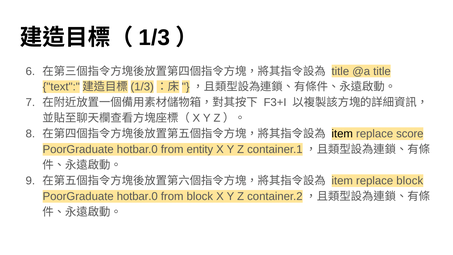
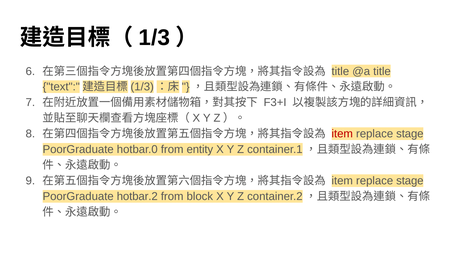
item colour: black -> red (342, 134)
score: score -> stage (410, 134)
block: block -> stage (410, 181)
hotbar.0: hotbar.0 -> hotbar.2 (137, 196)
